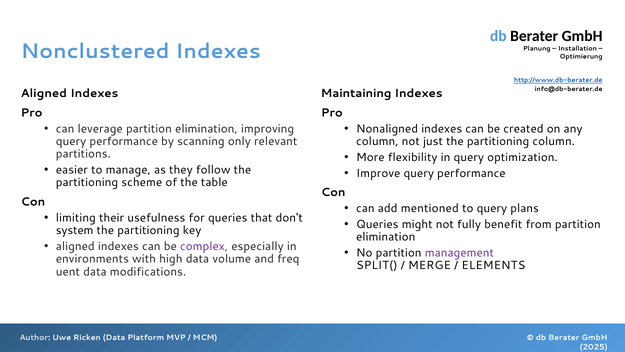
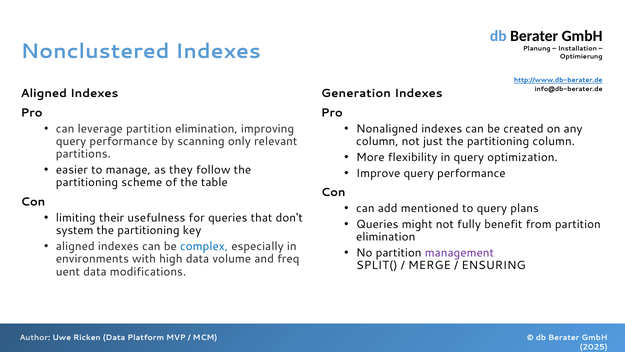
Maintaining: Maintaining -> Generation (356, 93)
complex colour: purple -> blue (204, 246)
ELEMENTS: ELEMENTS -> ENSURING (493, 265)
